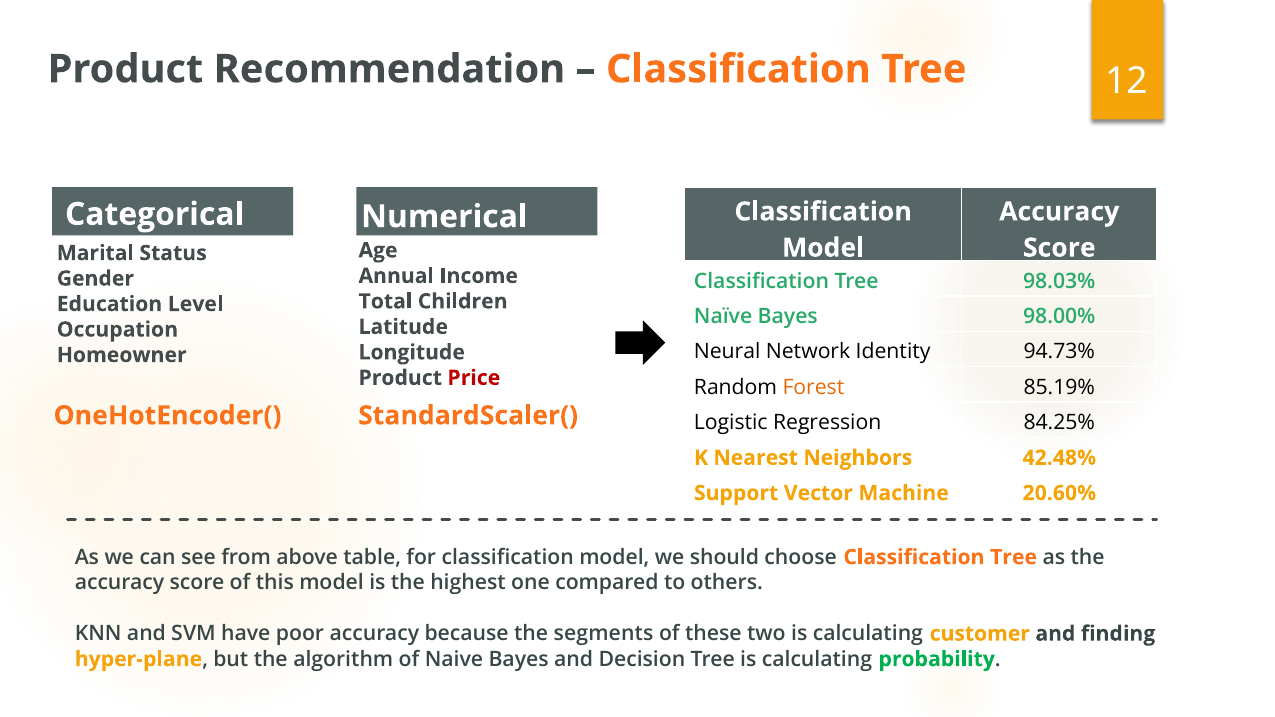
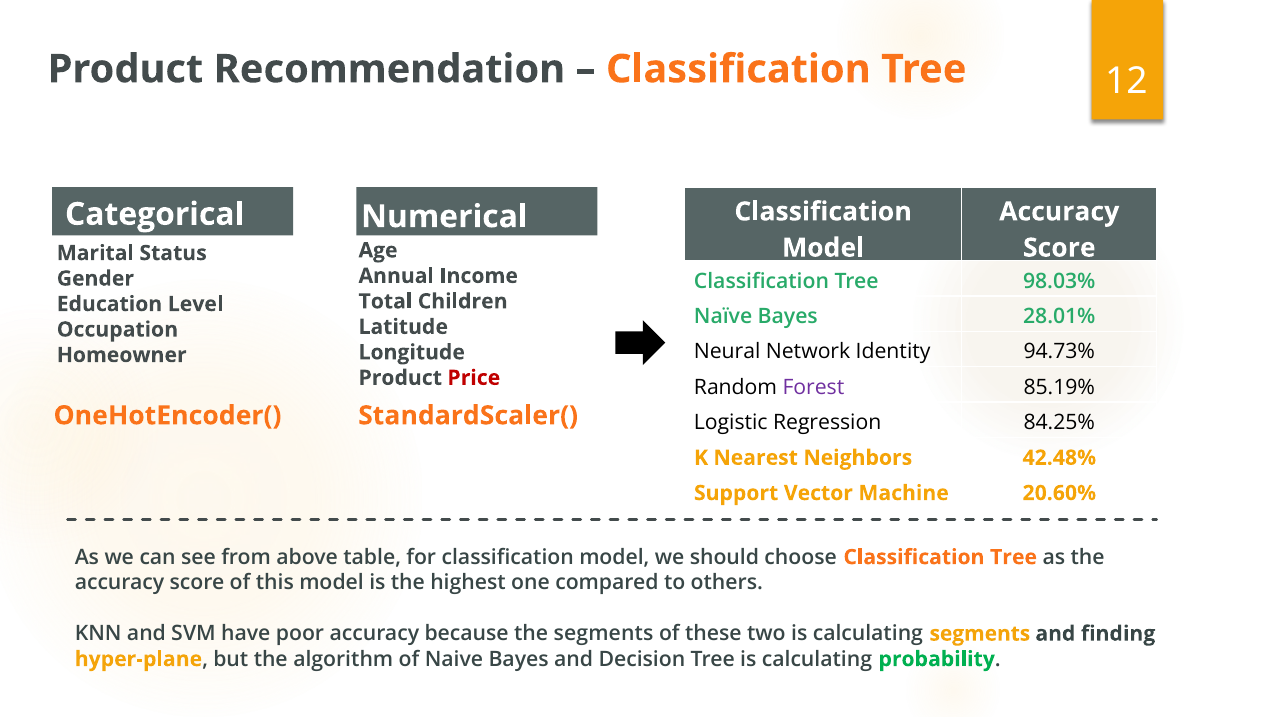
98.00%: 98.00% -> 28.01% (1059, 316)
Forest colour: orange -> purple (813, 387)
calculating customer: customer -> segments (980, 634)
